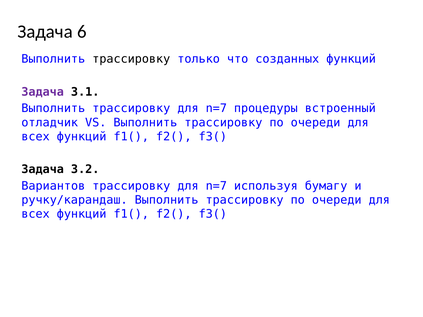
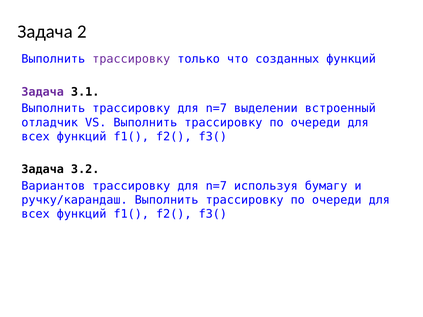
6: 6 -> 2 (82, 31)
трассировку colour: black -> purple (131, 59)
процедуры: процедуры -> выделении (266, 108)
